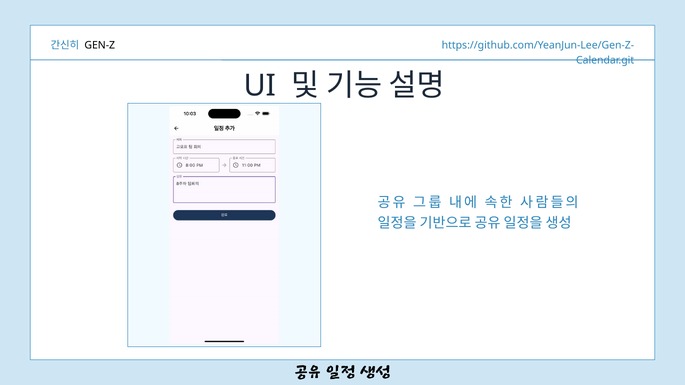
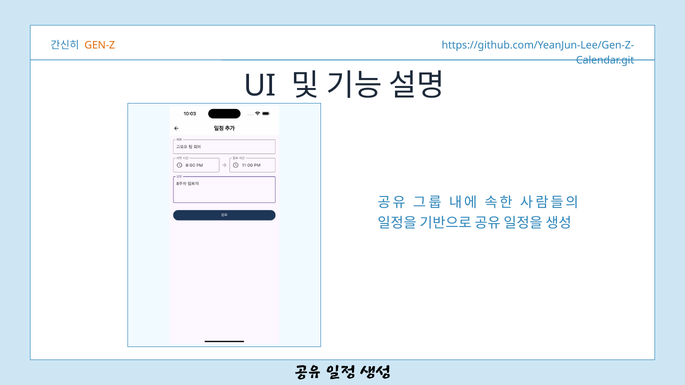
GEN-Z colour: black -> orange (100, 45)
